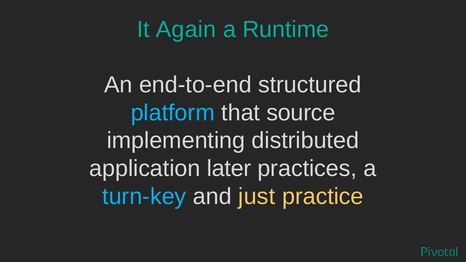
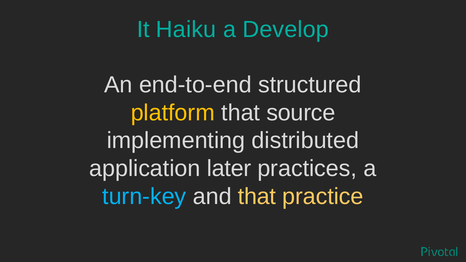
Again: Again -> Haiku (186, 30)
Runtime: Runtime -> Develop (286, 30)
platform colour: light blue -> yellow (173, 113)
and just: just -> that (257, 197)
